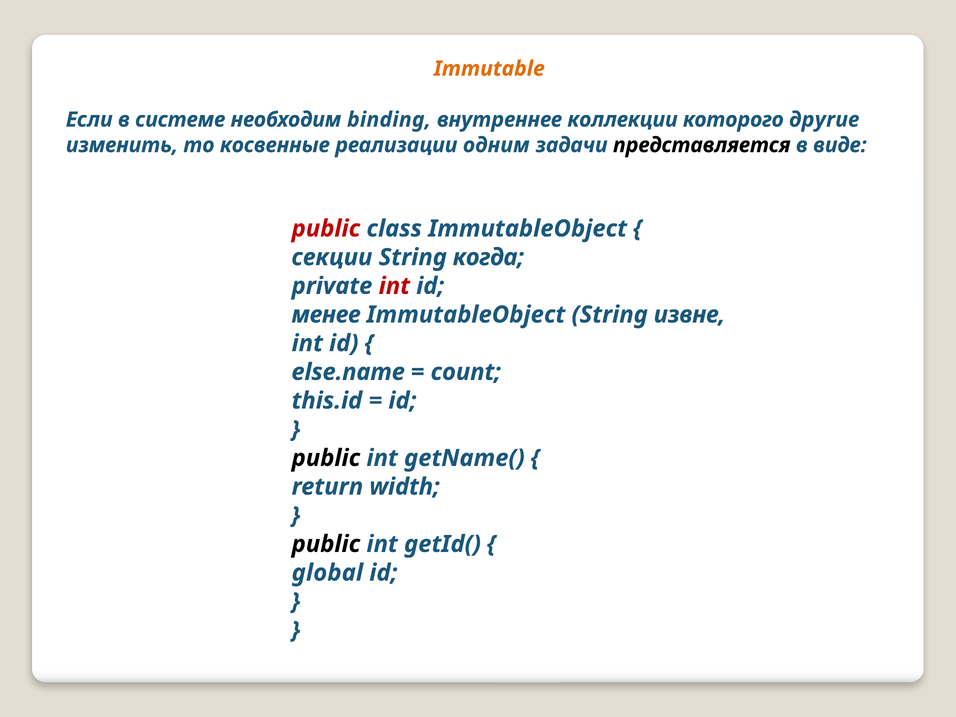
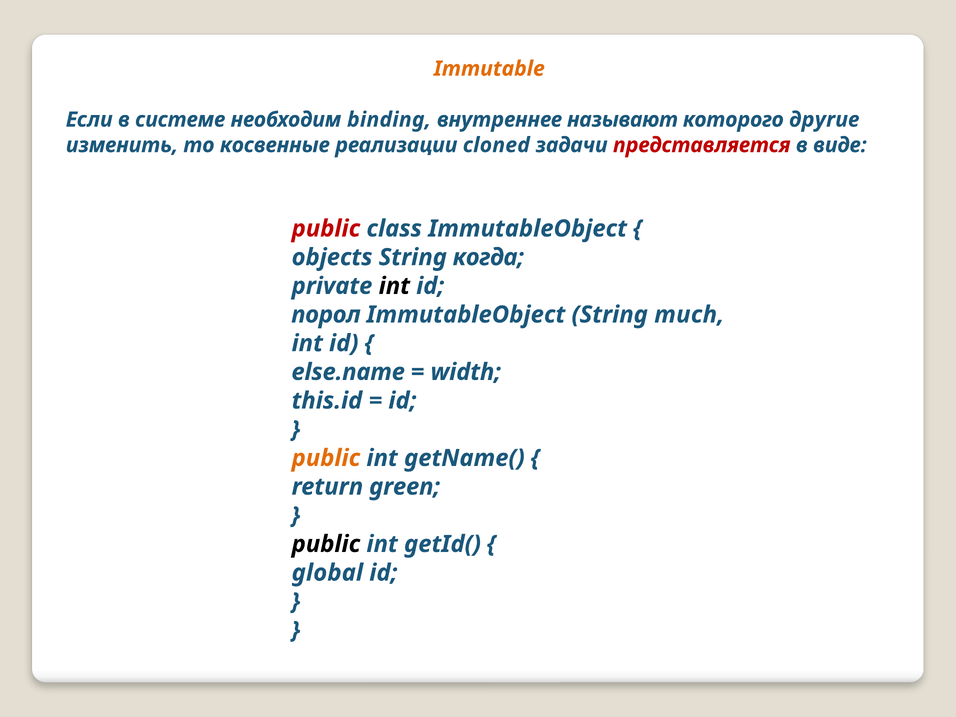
коллекции: коллекции -> называют (623, 120)
одним: одним -> cloned (496, 145)
представляется colour: black -> red (702, 145)
секции: секции -> objects (332, 257)
int colour: red -> black (394, 286)
менее: менее -> порол (326, 315)
извне: извне -> much (689, 315)
count: count -> width (466, 372)
public colour: black -> orange (326, 458)
width: width -> green (405, 487)
